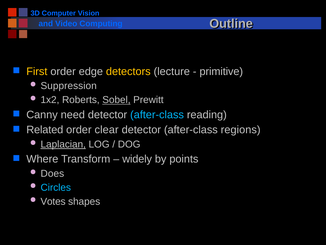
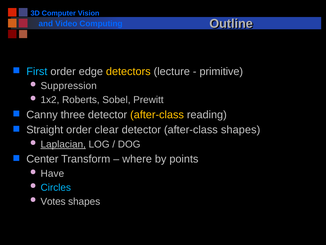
First colour: yellow -> light blue (37, 71)
Sobel underline: present -> none (116, 100)
need: need -> three (73, 114)
after-class colour: light blue -> yellow (157, 114)
Related: Related -> Straight (45, 130)
after-class regions: regions -> shapes (241, 130)
Where: Where -> Center (42, 159)
widely: widely -> where (137, 159)
Does: Does -> Have (52, 173)
